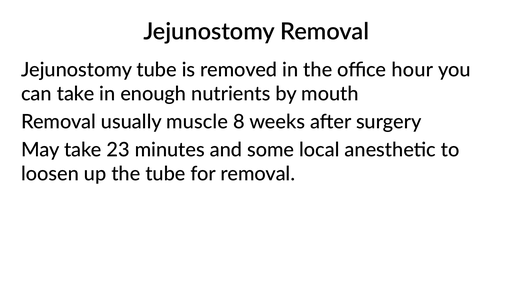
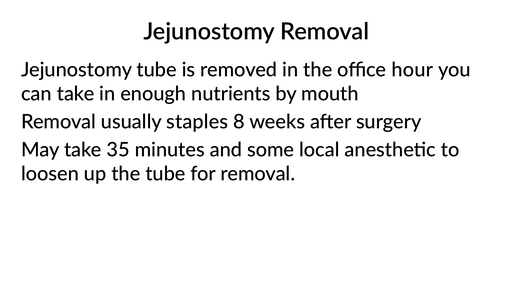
muscle: muscle -> staples (197, 122)
23: 23 -> 35 (118, 150)
